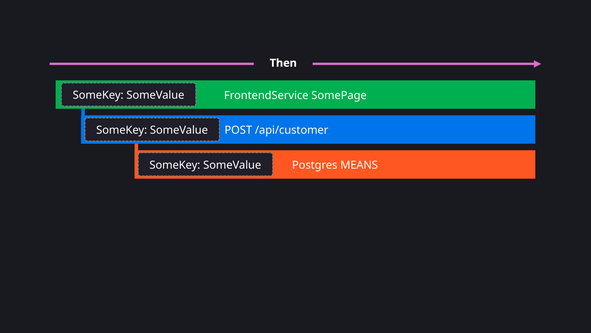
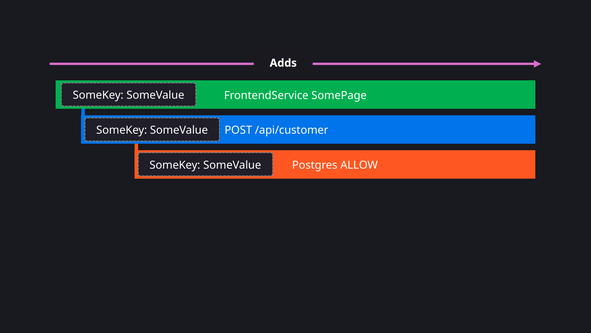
Then: Then -> Adds (283, 63)
MEANS: MEANS -> ALLOW (359, 165)
